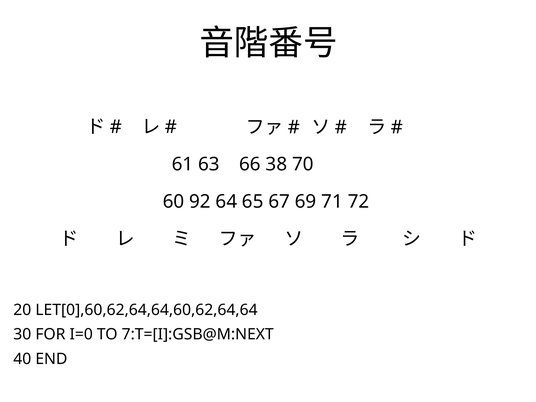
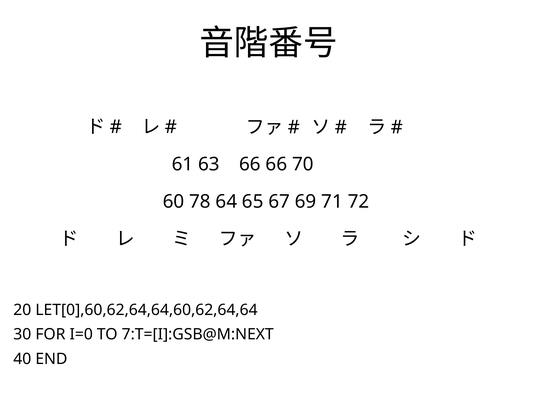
66 38: 38 -> 66 (276, 164)
92: 92 -> 78 (200, 202)
